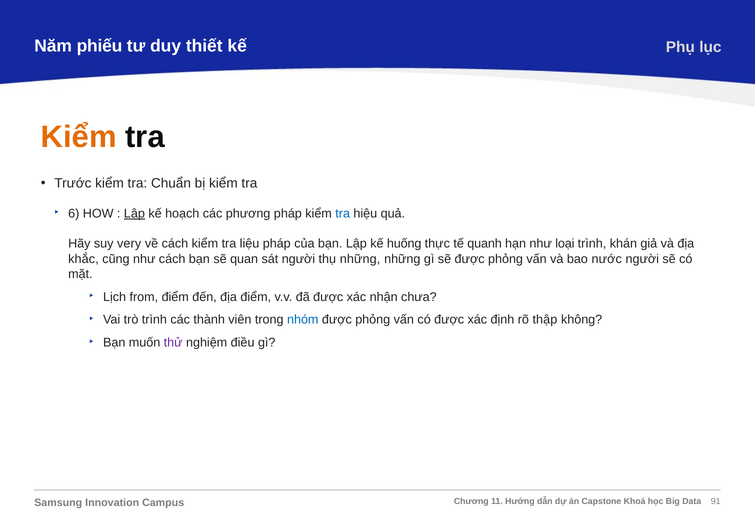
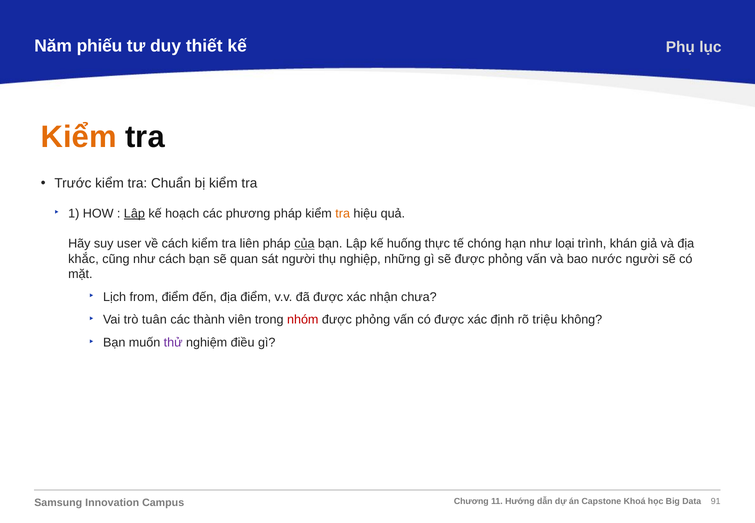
6: 6 -> 1 (74, 213)
tra colour: blue -> orange (343, 213)
very: very -> user (129, 244)
liệu: liệu -> liên (250, 244)
của underline: none -> present (304, 244)
quanh: quanh -> chóng (484, 244)
thụ những: những -> nghiệp (360, 259)
trò trình: trình -> tuân (154, 320)
nhóm colour: blue -> red (303, 320)
thập: thập -> triệu (545, 320)
